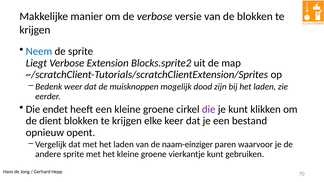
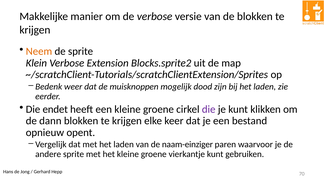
Neem colour: blue -> orange (39, 51)
Liegt: Liegt -> Klein (36, 63)
dient: dient -> dann (50, 121)
